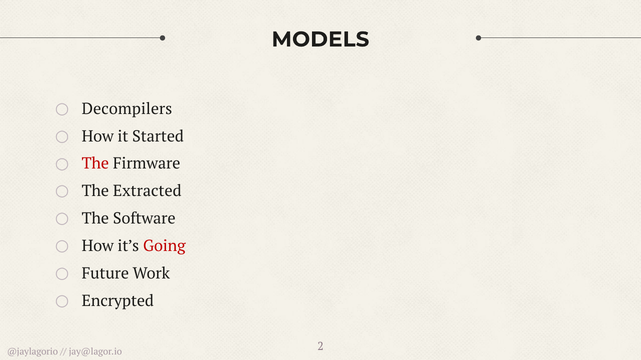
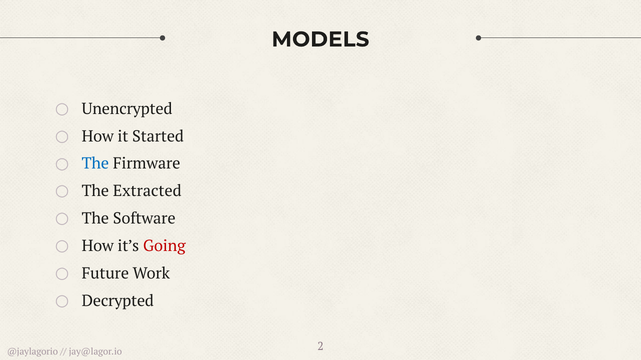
Decompilers: Decompilers -> Unencrypted (127, 109)
The colour: red -> blue (95, 164)
Encrypted: Encrypted -> Decrypted (118, 301)
